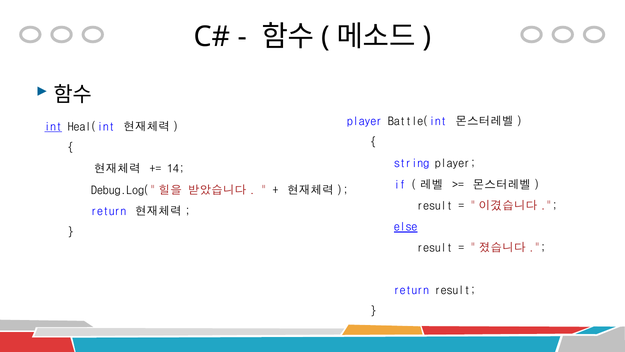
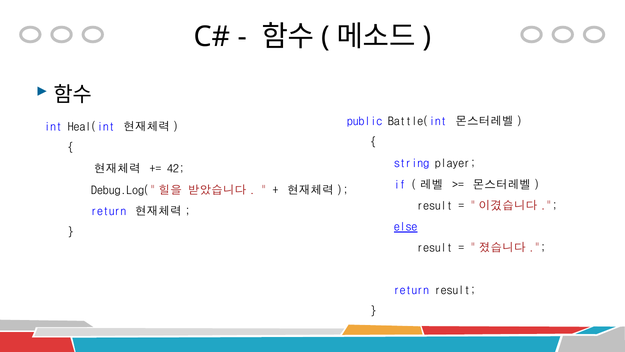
player: player -> public (365, 121)
int underline: present -> none (53, 127)
14: 14 -> 42 (176, 169)
